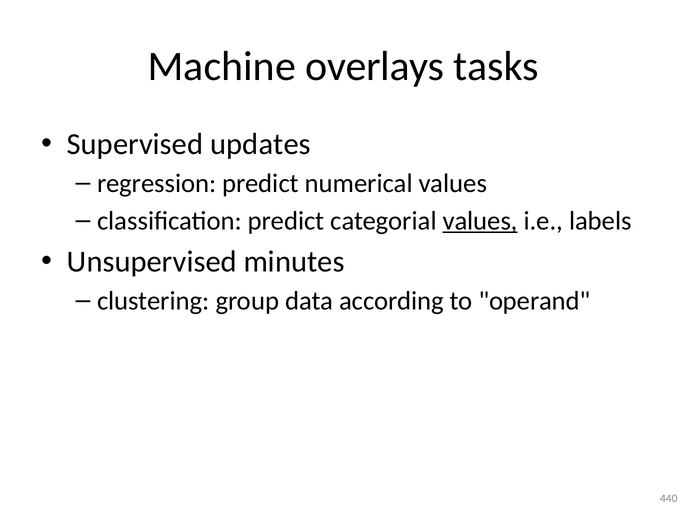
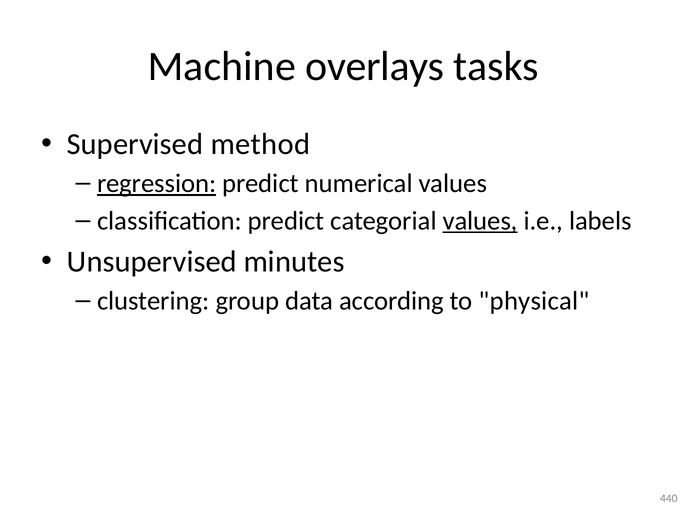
updates: updates -> method (260, 144)
regression underline: none -> present (157, 184)
operand: operand -> physical (534, 301)
